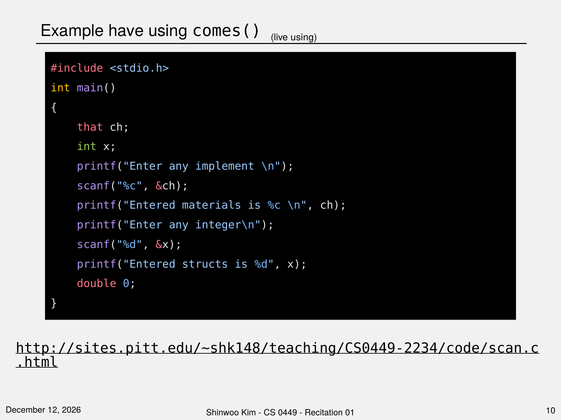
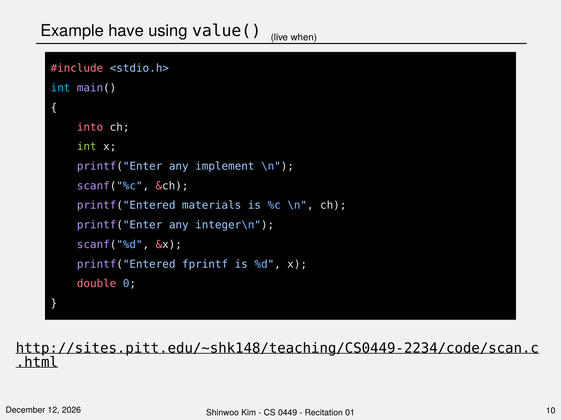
comes(: comes( -> value( (227, 31)
live using: using -> when (304, 37)
int colour: yellow -> light blue (60, 88)
that: that -> into (90, 127)
structs: structs -> fprintf (205, 265)
